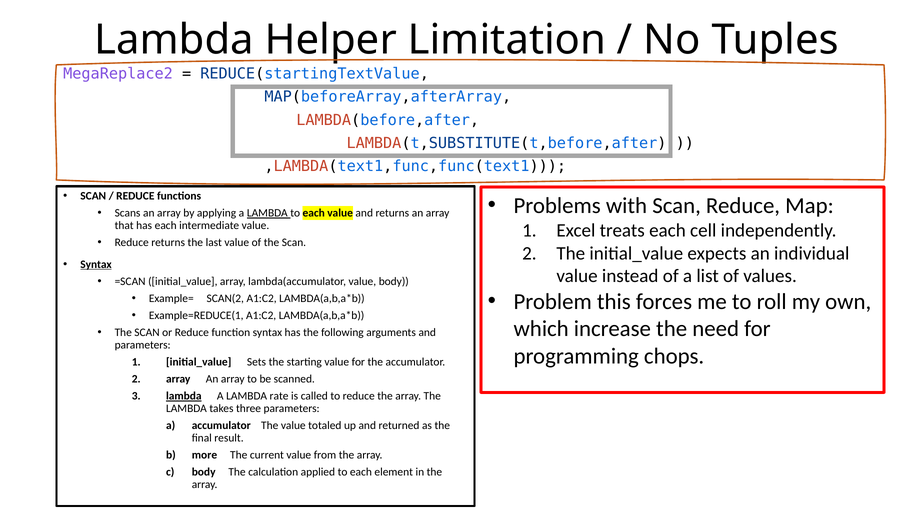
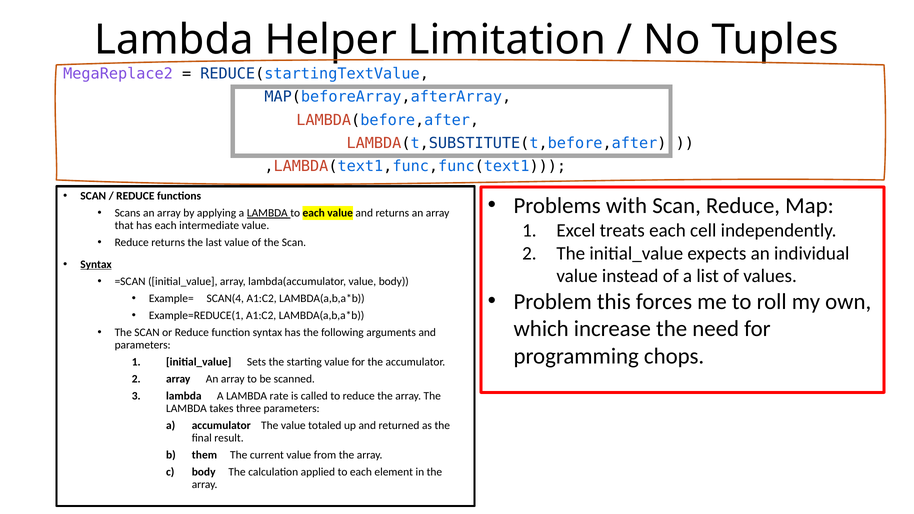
SCAN(2: SCAN(2 -> SCAN(4 (225, 298)
lambda underline: present -> none (184, 396)
more: more -> them (204, 455)
